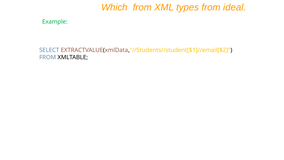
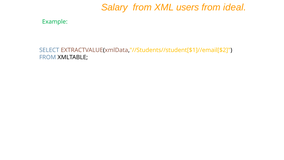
Which: Which -> Salary (114, 7)
types: types -> users (188, 7)
